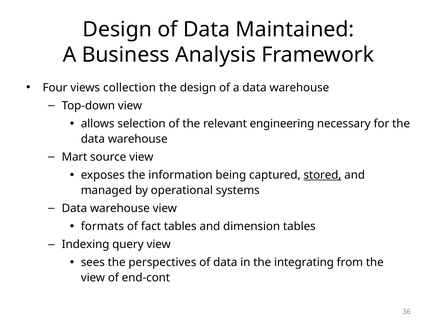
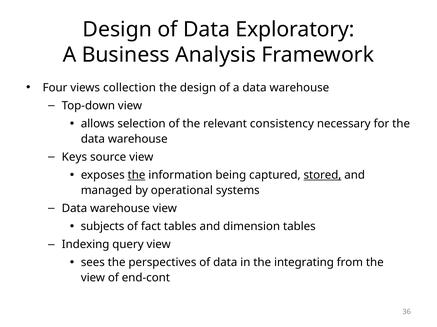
Maintained: Maintained -> Exploratory (295, 30)
engineering: engineering -> consistency (282, 124)
Mart: Mart -> Keys (74, 157)
the underline: none -> present (137, 175)
formats: formats -> subjects (102, 227)
